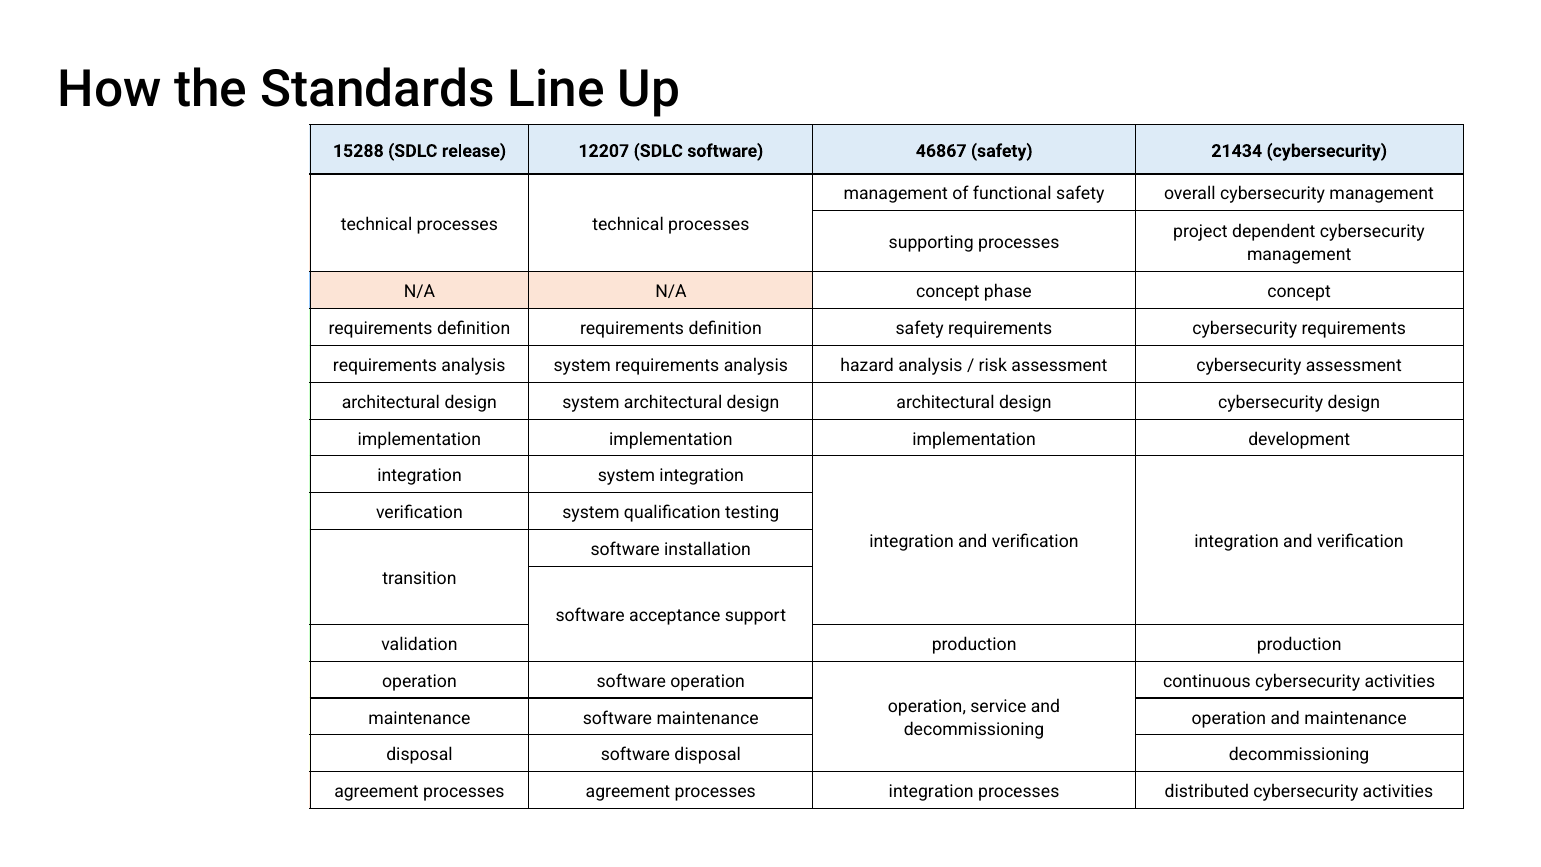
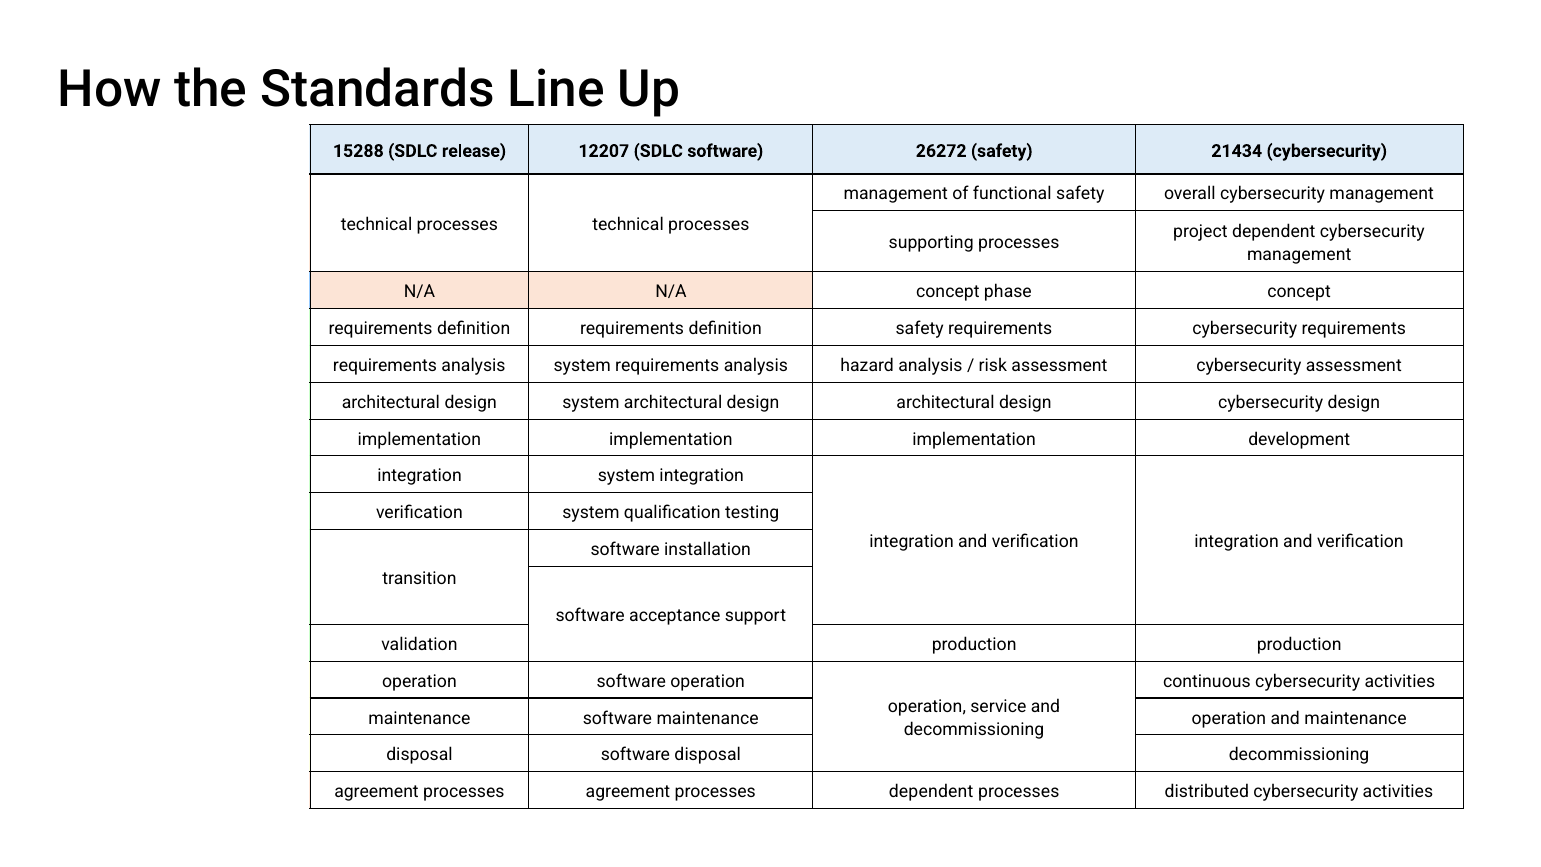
46867: 46867 -> 26272 (941, 151)
processes integration: integration -> dependent (931, 792)
